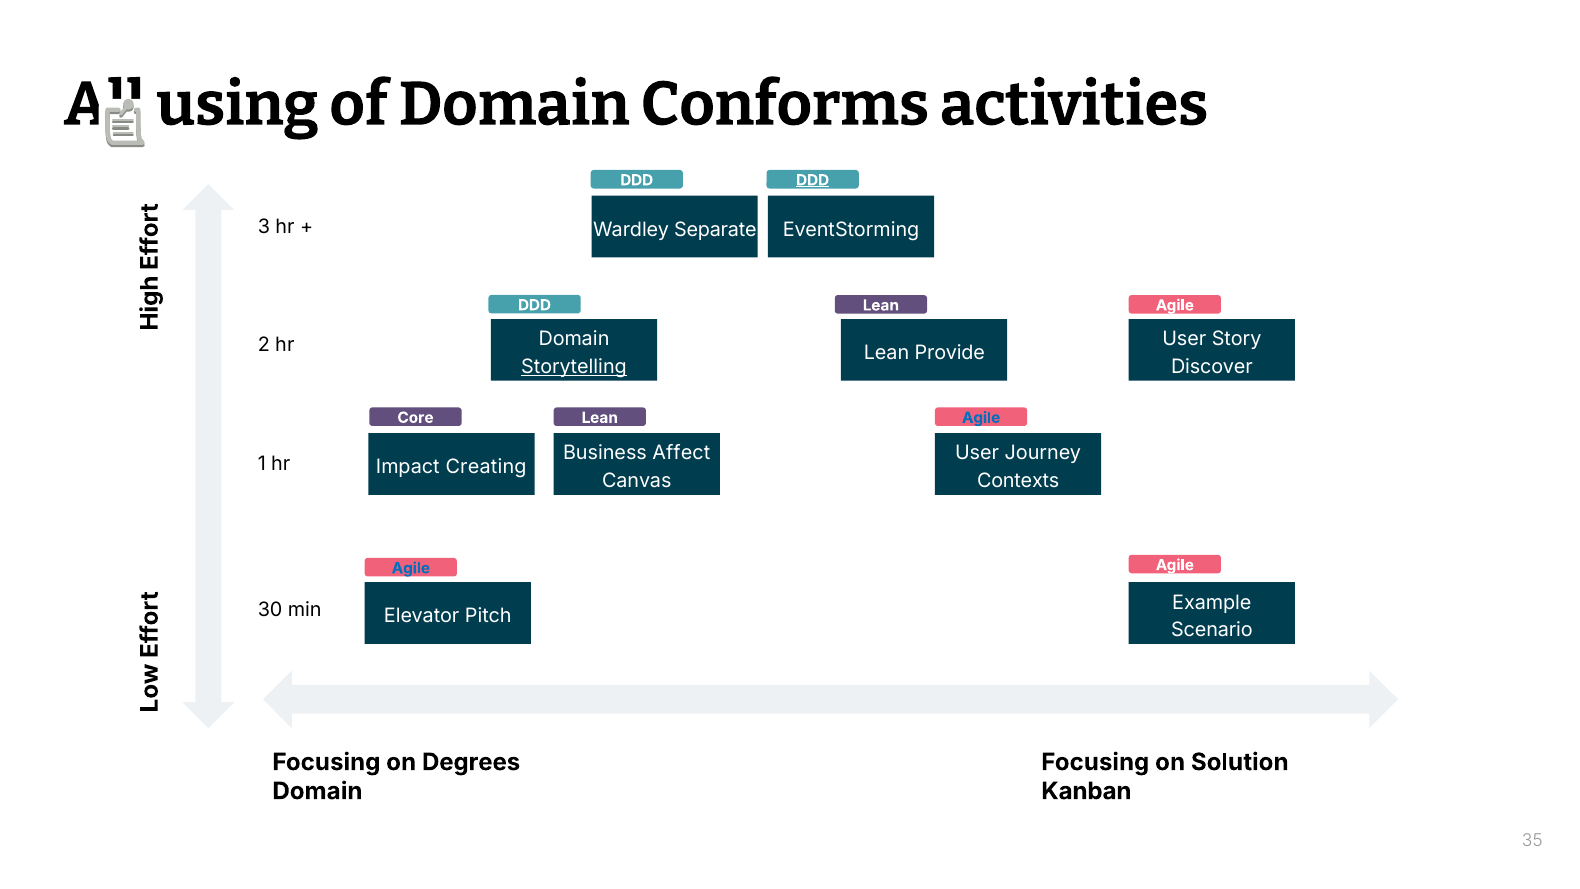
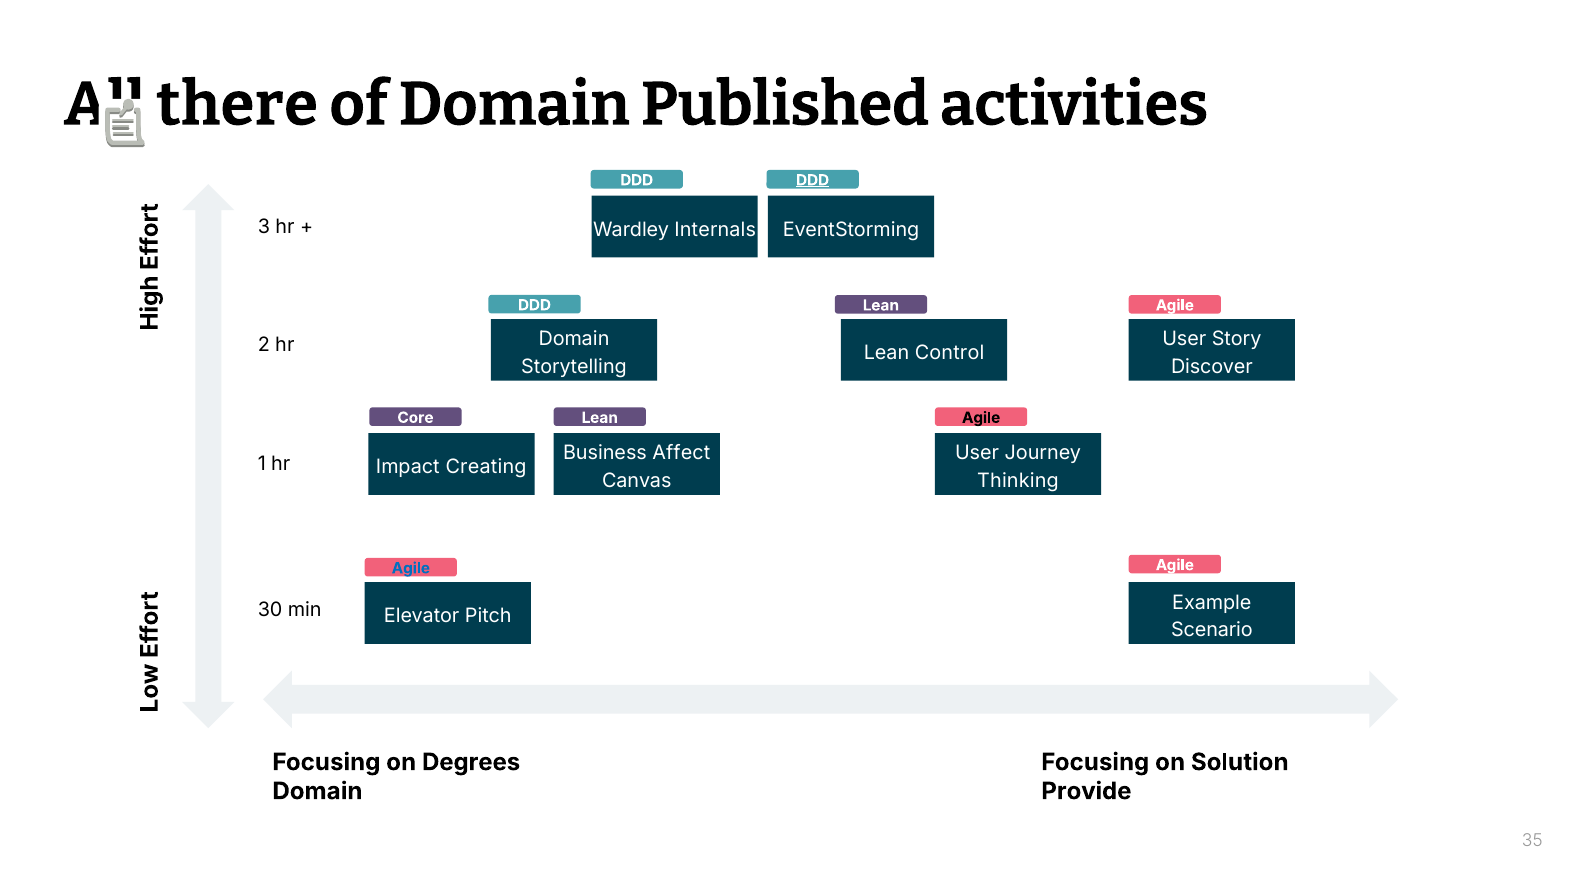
using: using -> there (237, 104)
Conforms: Conforms -> Published (785, 104)
Separate: Separate -> Internals (715, 230)
Provide: Provide -> Control (950, 353)
Storytelling underline: present -> none (574, 367)
Agile colour: blue -> black (981, 418)
Contexts: Contexts -> Thinking (1018, 481)
Kanban: Kanban -> Provide (1086, 791)
